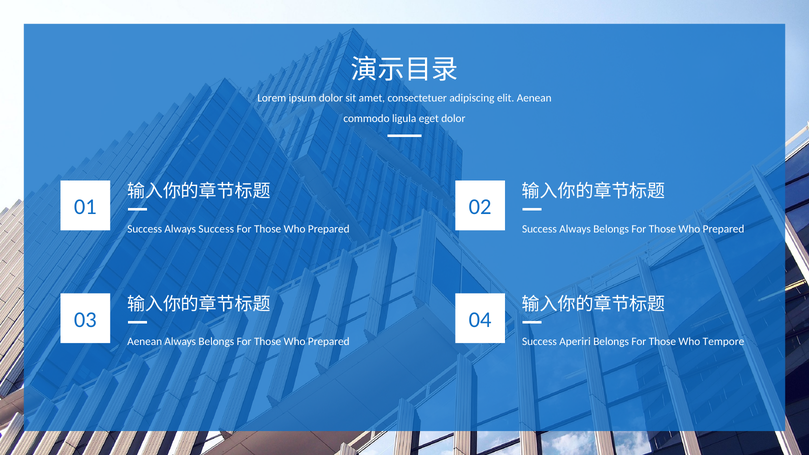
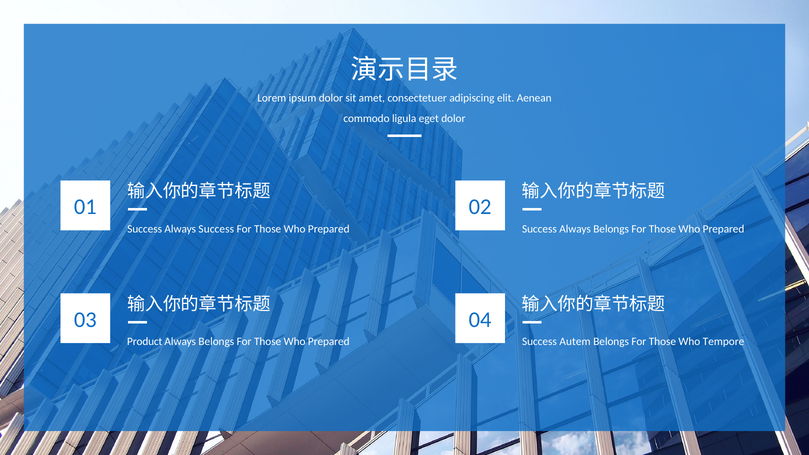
Aenean: Aenean -> Product (145, 342)
Aperiri: Aperiri -> Autem (575, 342)
